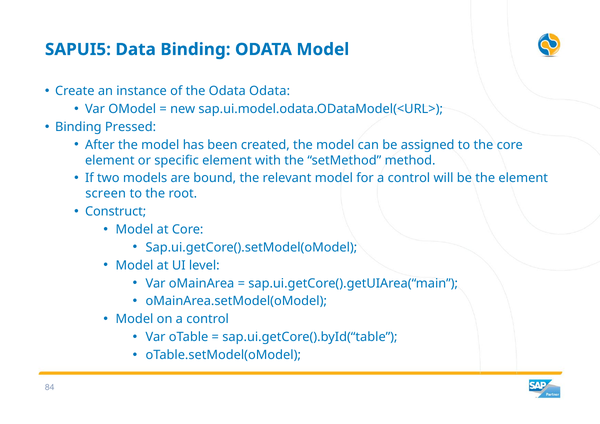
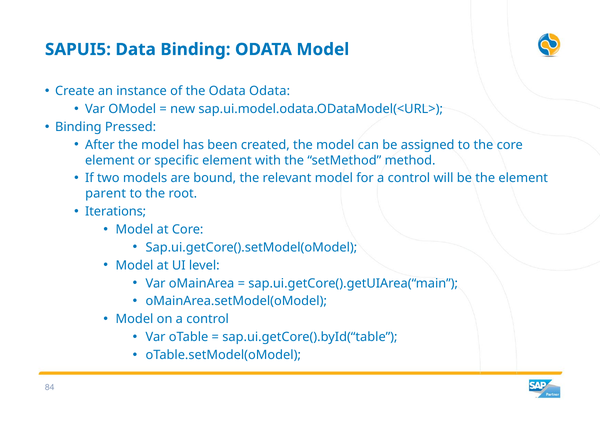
screen: screen -> parent (106, 194)
Construct: Construct -> Iterations (116, 212)
